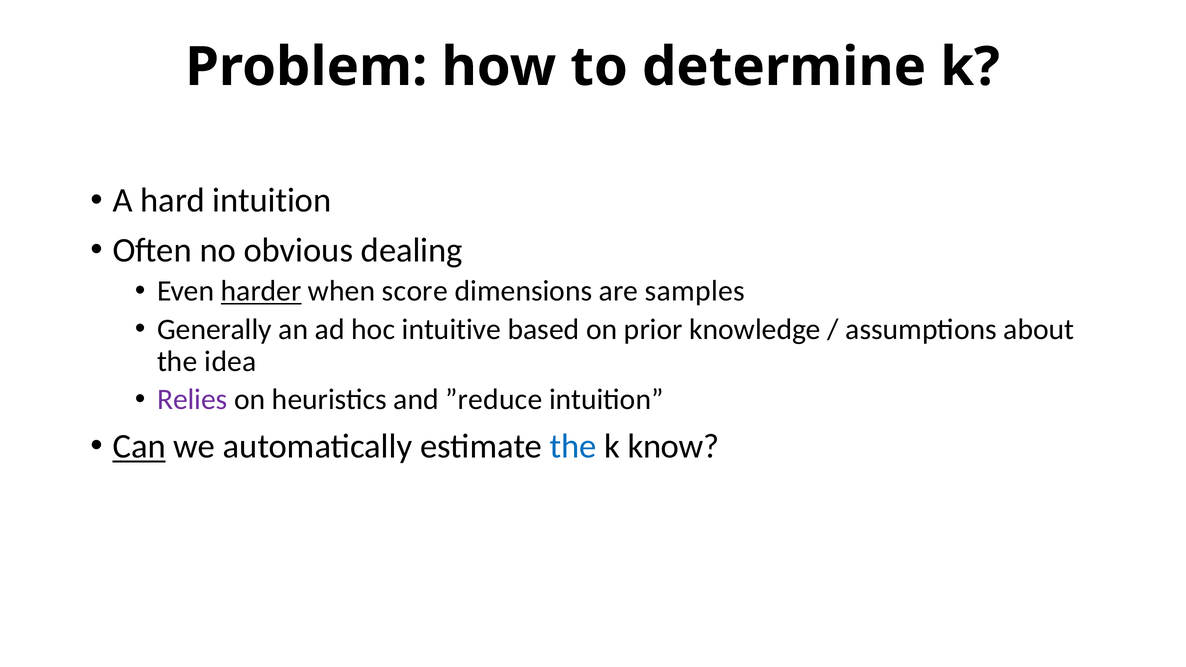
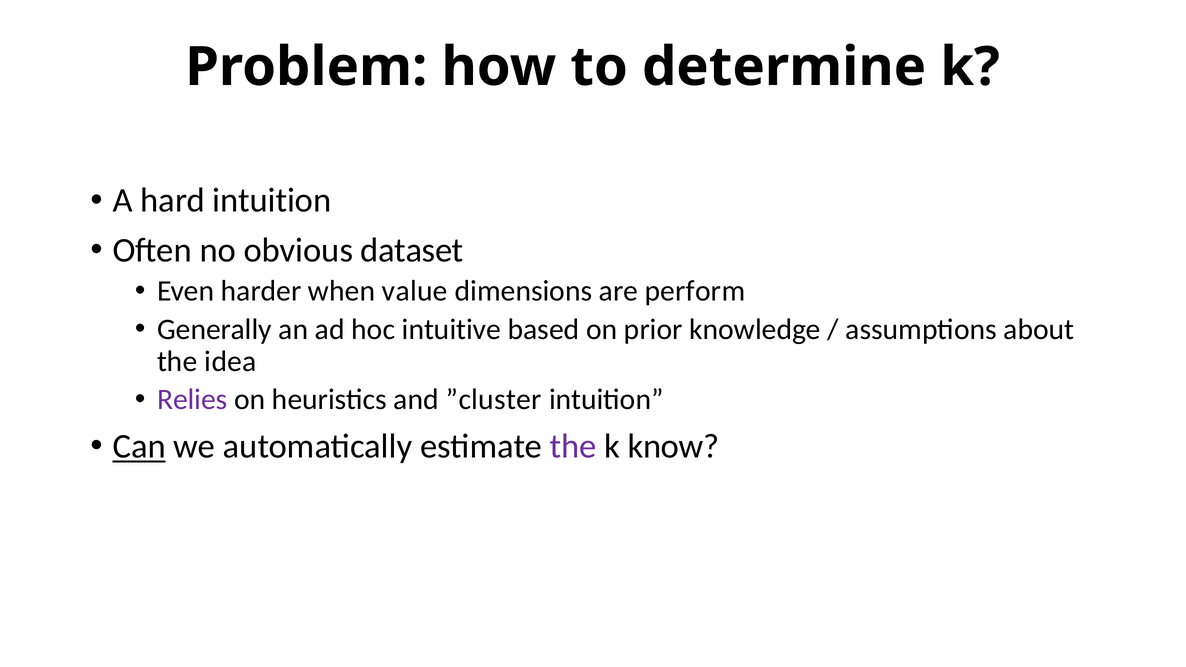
dealing: dealing -> dataset (412, 250)
harder underline: present -> none (261, 291)
score: score -> value (415, 291)
samples: samples -> perform (695, 291)
”reduce: ”reduce -> ”cluster (494, 399)
the colour: blue -> purple (573, 446)
